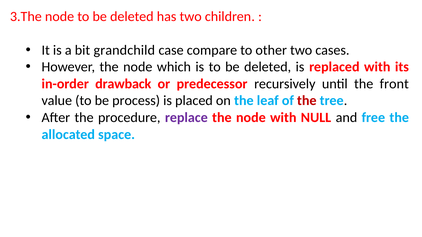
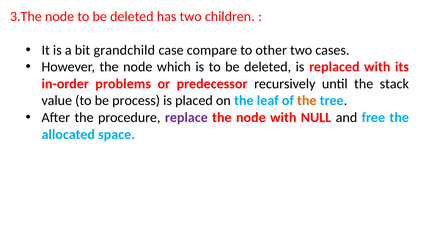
drawback: drawback -> problems (123, 84)
front: front -> stack (394, 84)
the colour: red -> orange (307, 101)
